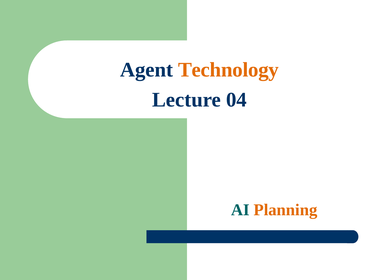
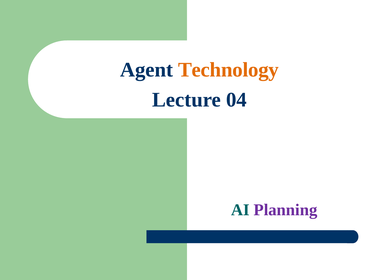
Planning colour: orange -> purple (286, 210)
